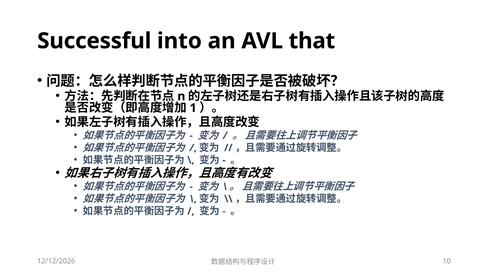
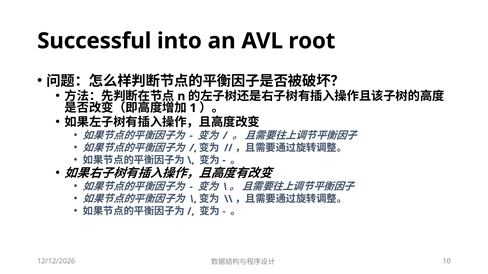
that: that -> root (312, 41)
